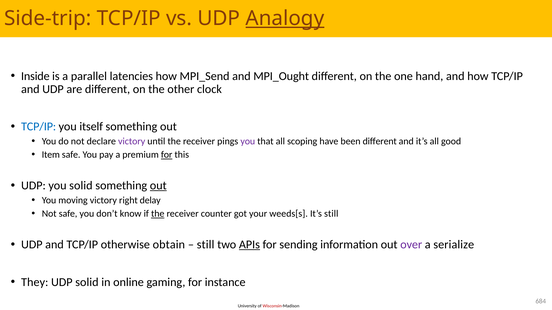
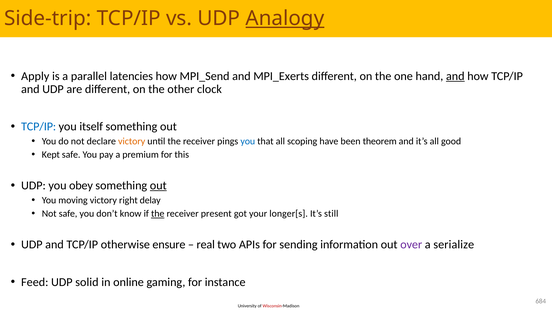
Inside: Inside -> Apply (35, 76)
MPI_Ought: MPI_Ought -> MPI_Exerts (281, 76)
and underline: none -> present (455, 76)
victory colour: purple -> orange (132, 142)
you colour: purple -> blue (248, 142)
been different: different -> theorem (380, 142)
Item: Item -> Kept (51, 155)
for underline: present -> none (167, 155)
you solid: solid -> obey (81, 186)
counter: counter -> present (216, 214)
weeds[s: weeds[s -> longer[s (289, 214)
obtain: obtain -> ensure (169, 245)
still: still -> real (206, 245)
APIs underline: present -> none (249, 245)
They: They -> Feed (35, 283)
